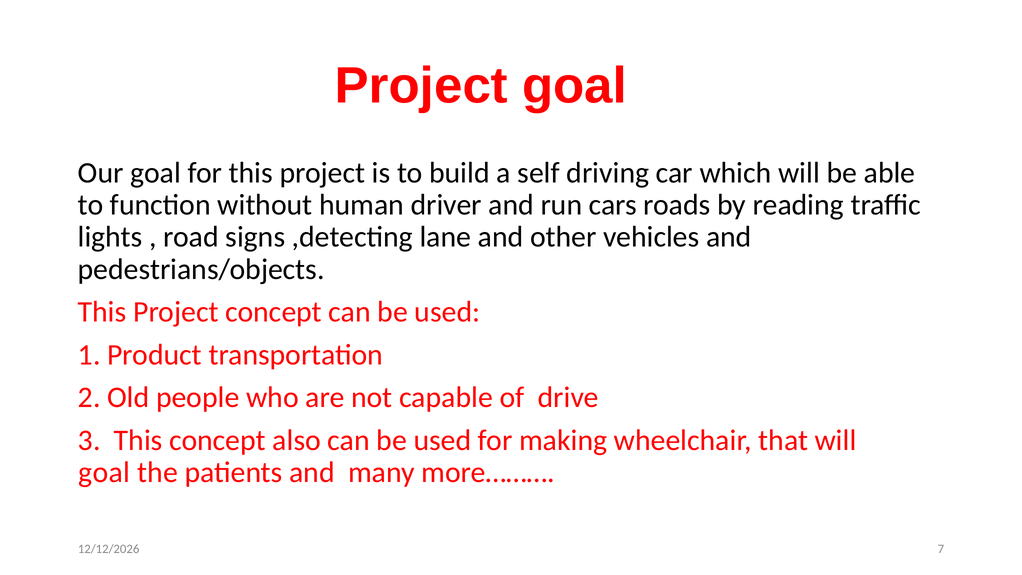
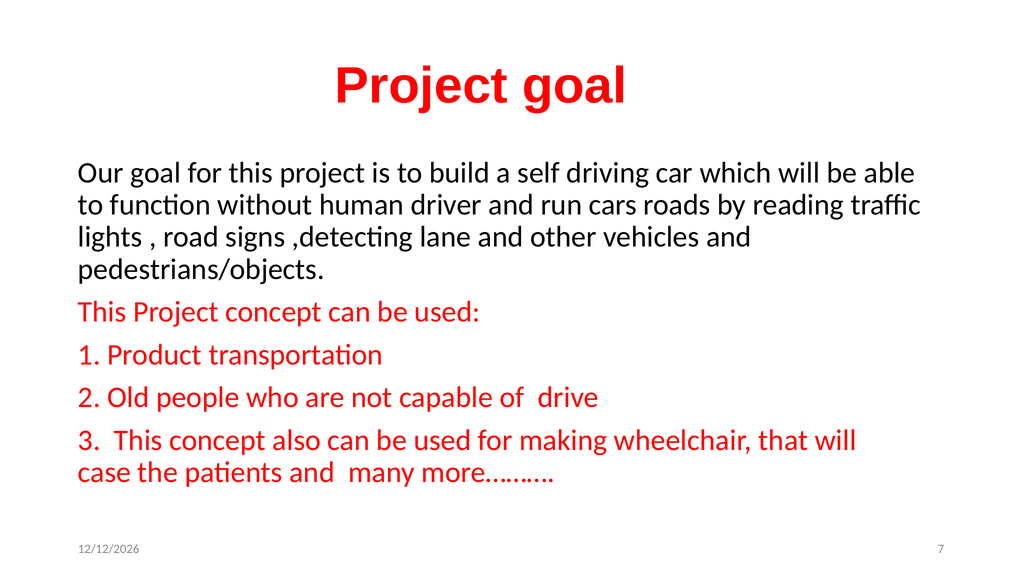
goal: goal -> case (104, 472)
